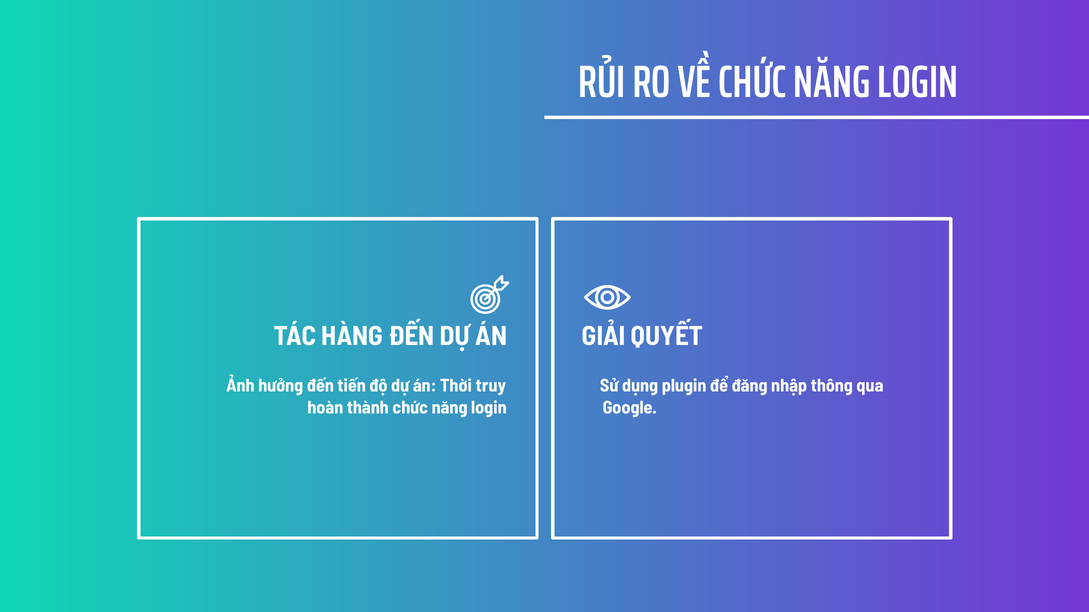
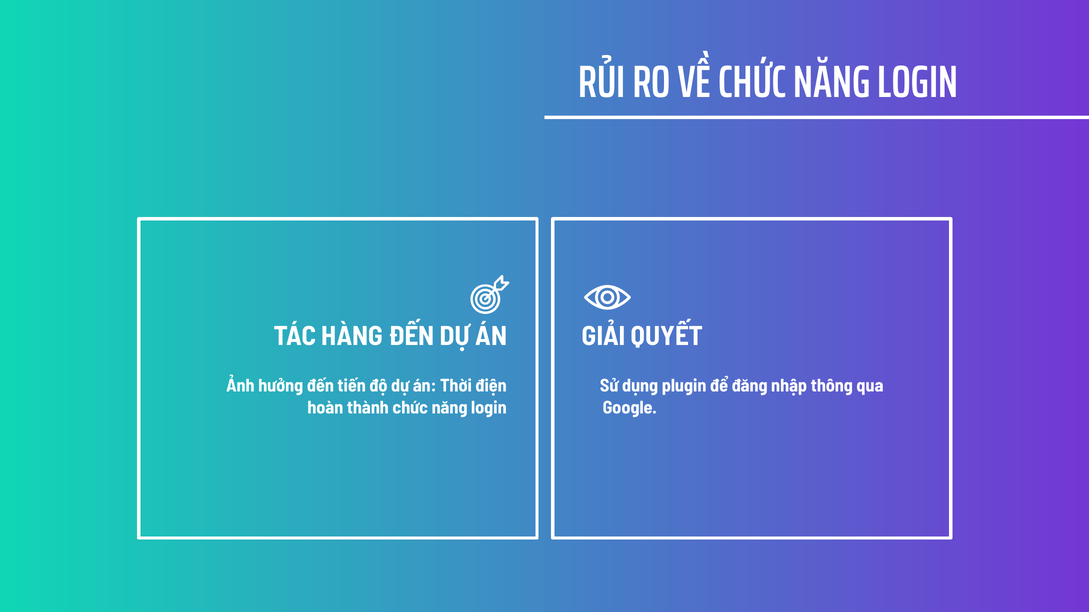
truy: truy -> điện (491, 386)
